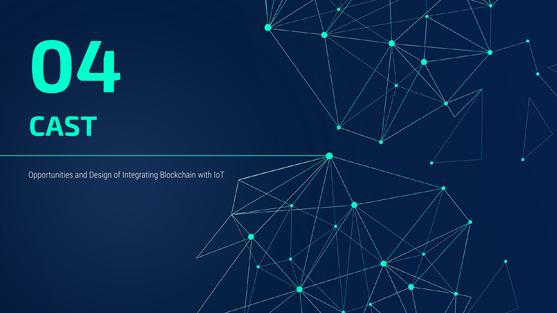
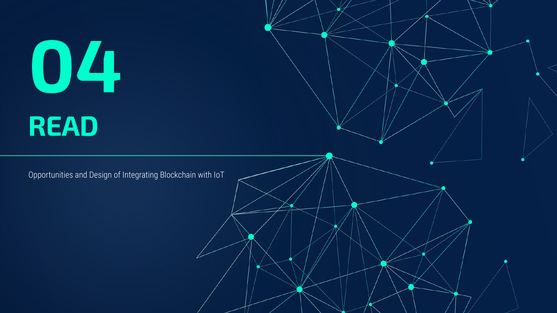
CAST: CAST -> READ (63, 127)
